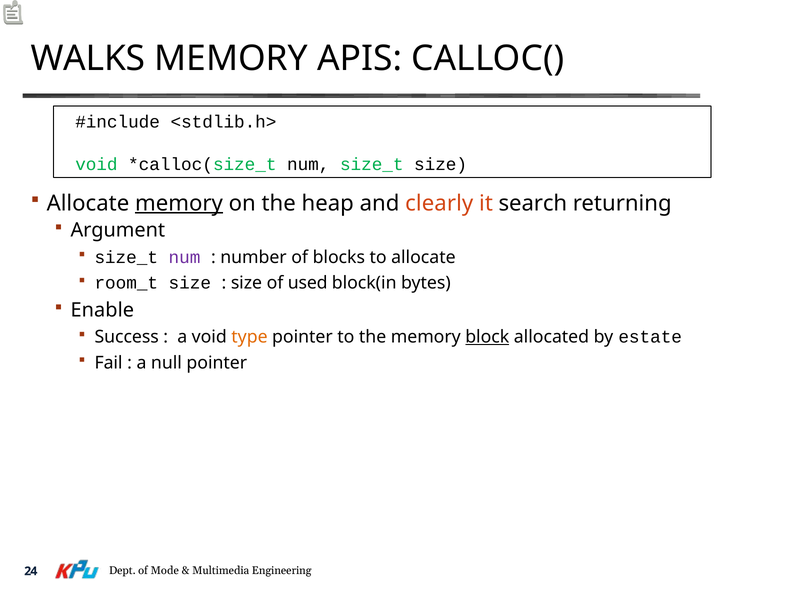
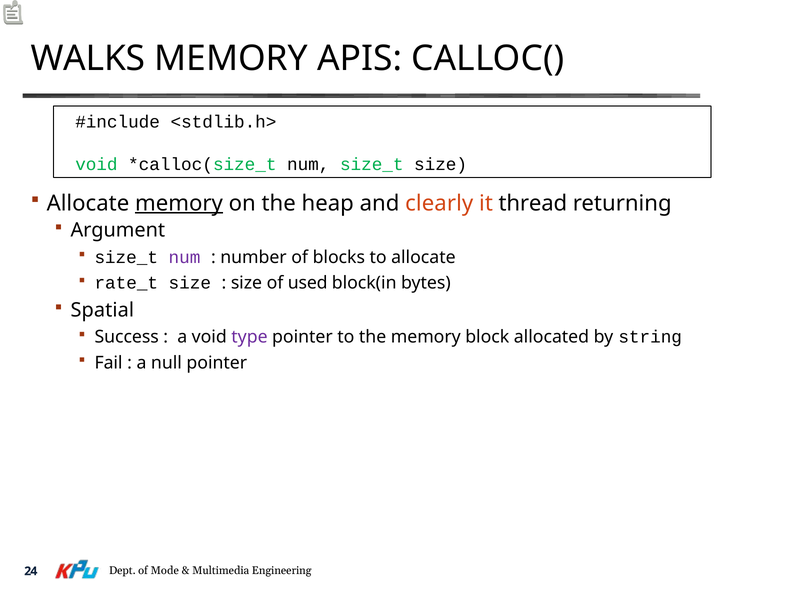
search: search -> thread (533, 203)
room_t: room_t -> rate_t (126, 283)
Enable: Enable -> Spatial (102, 310)
type colour: orange -> purple (249, 337)
block underline: present -> none (487, 337)
estate: estate -> string (650, 337)
